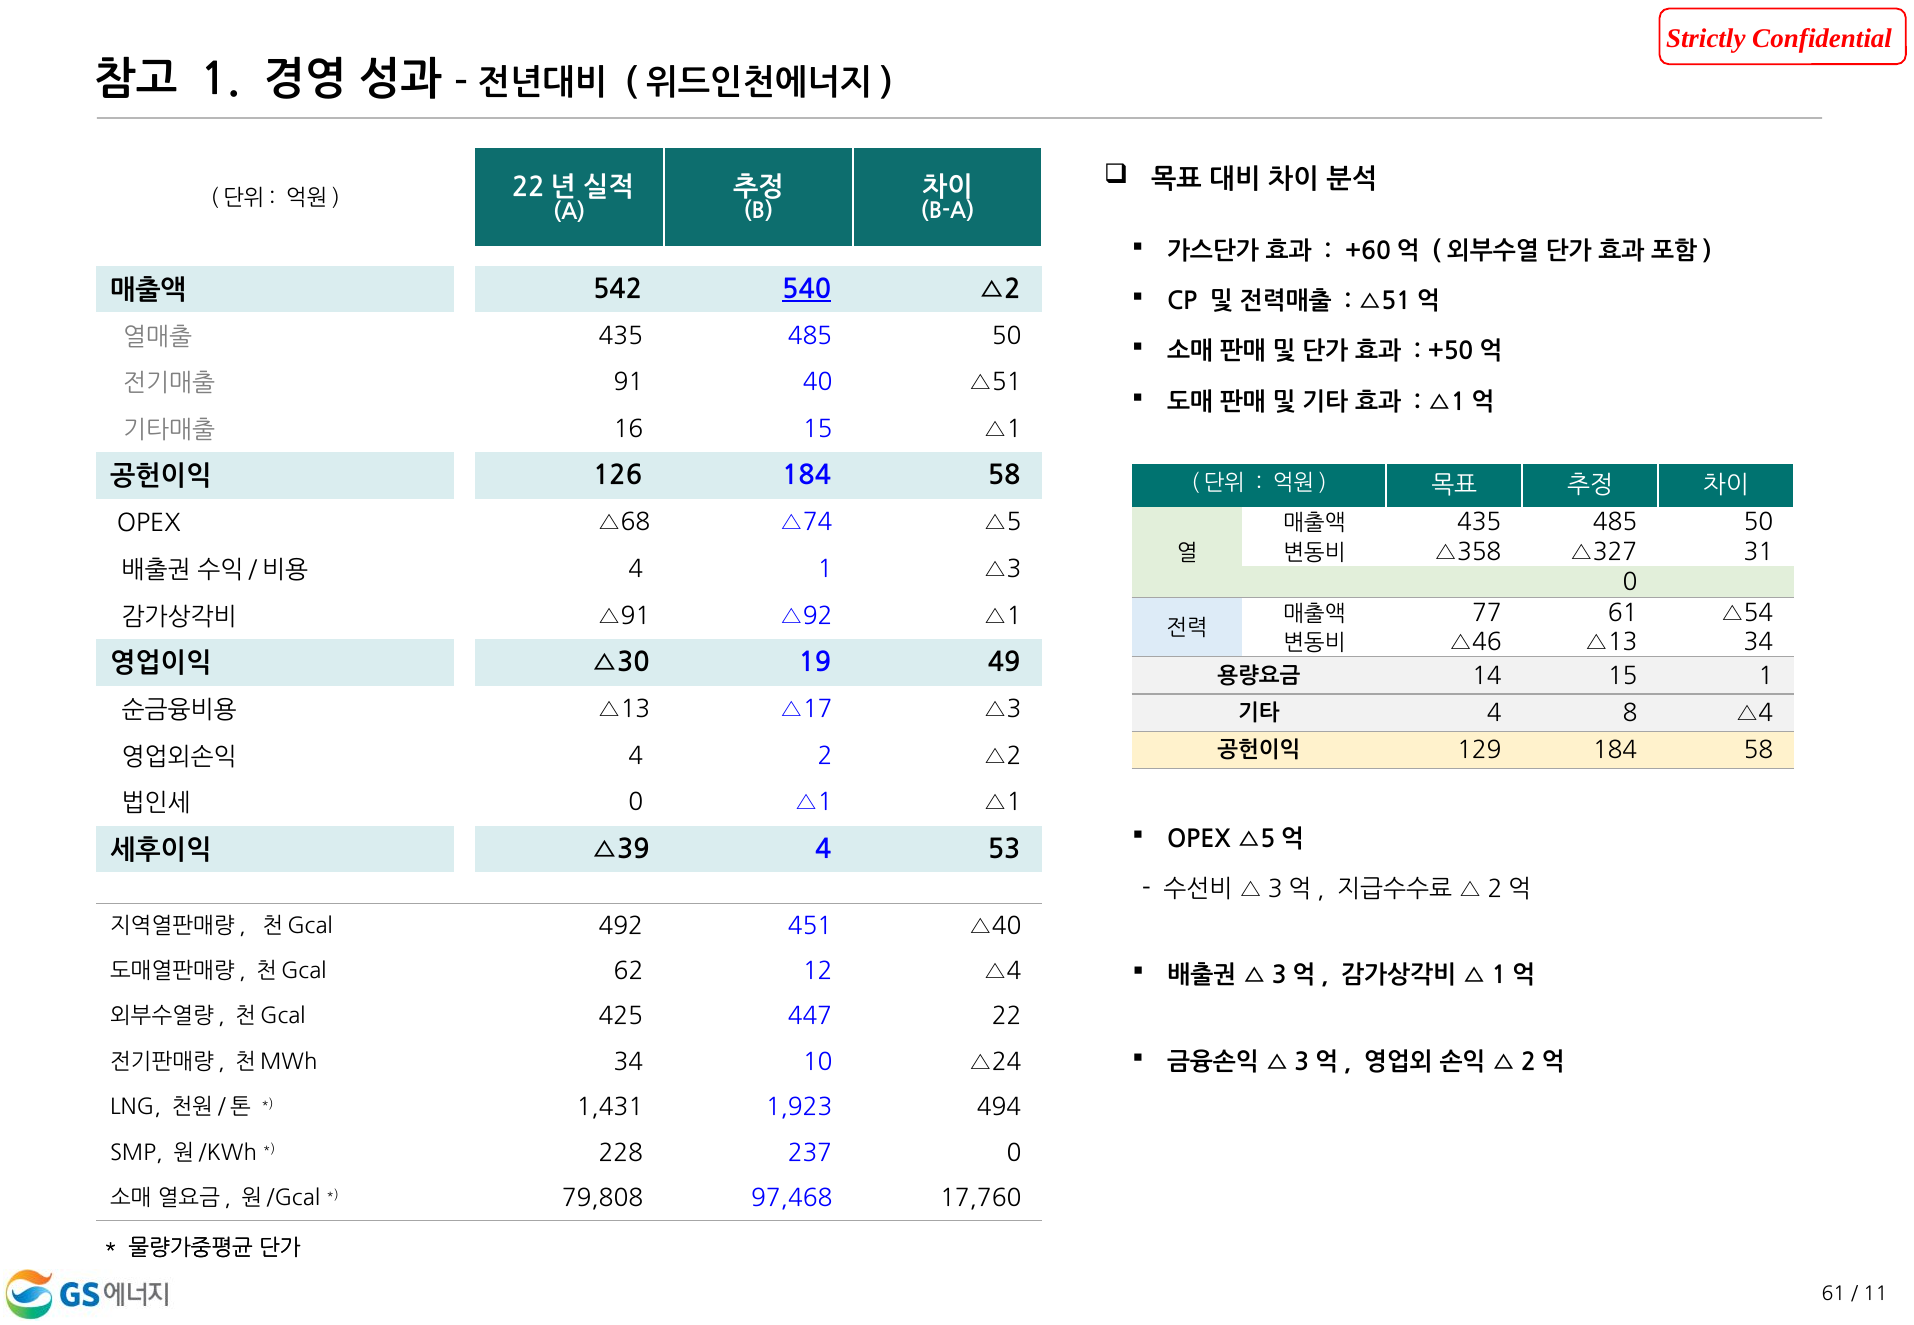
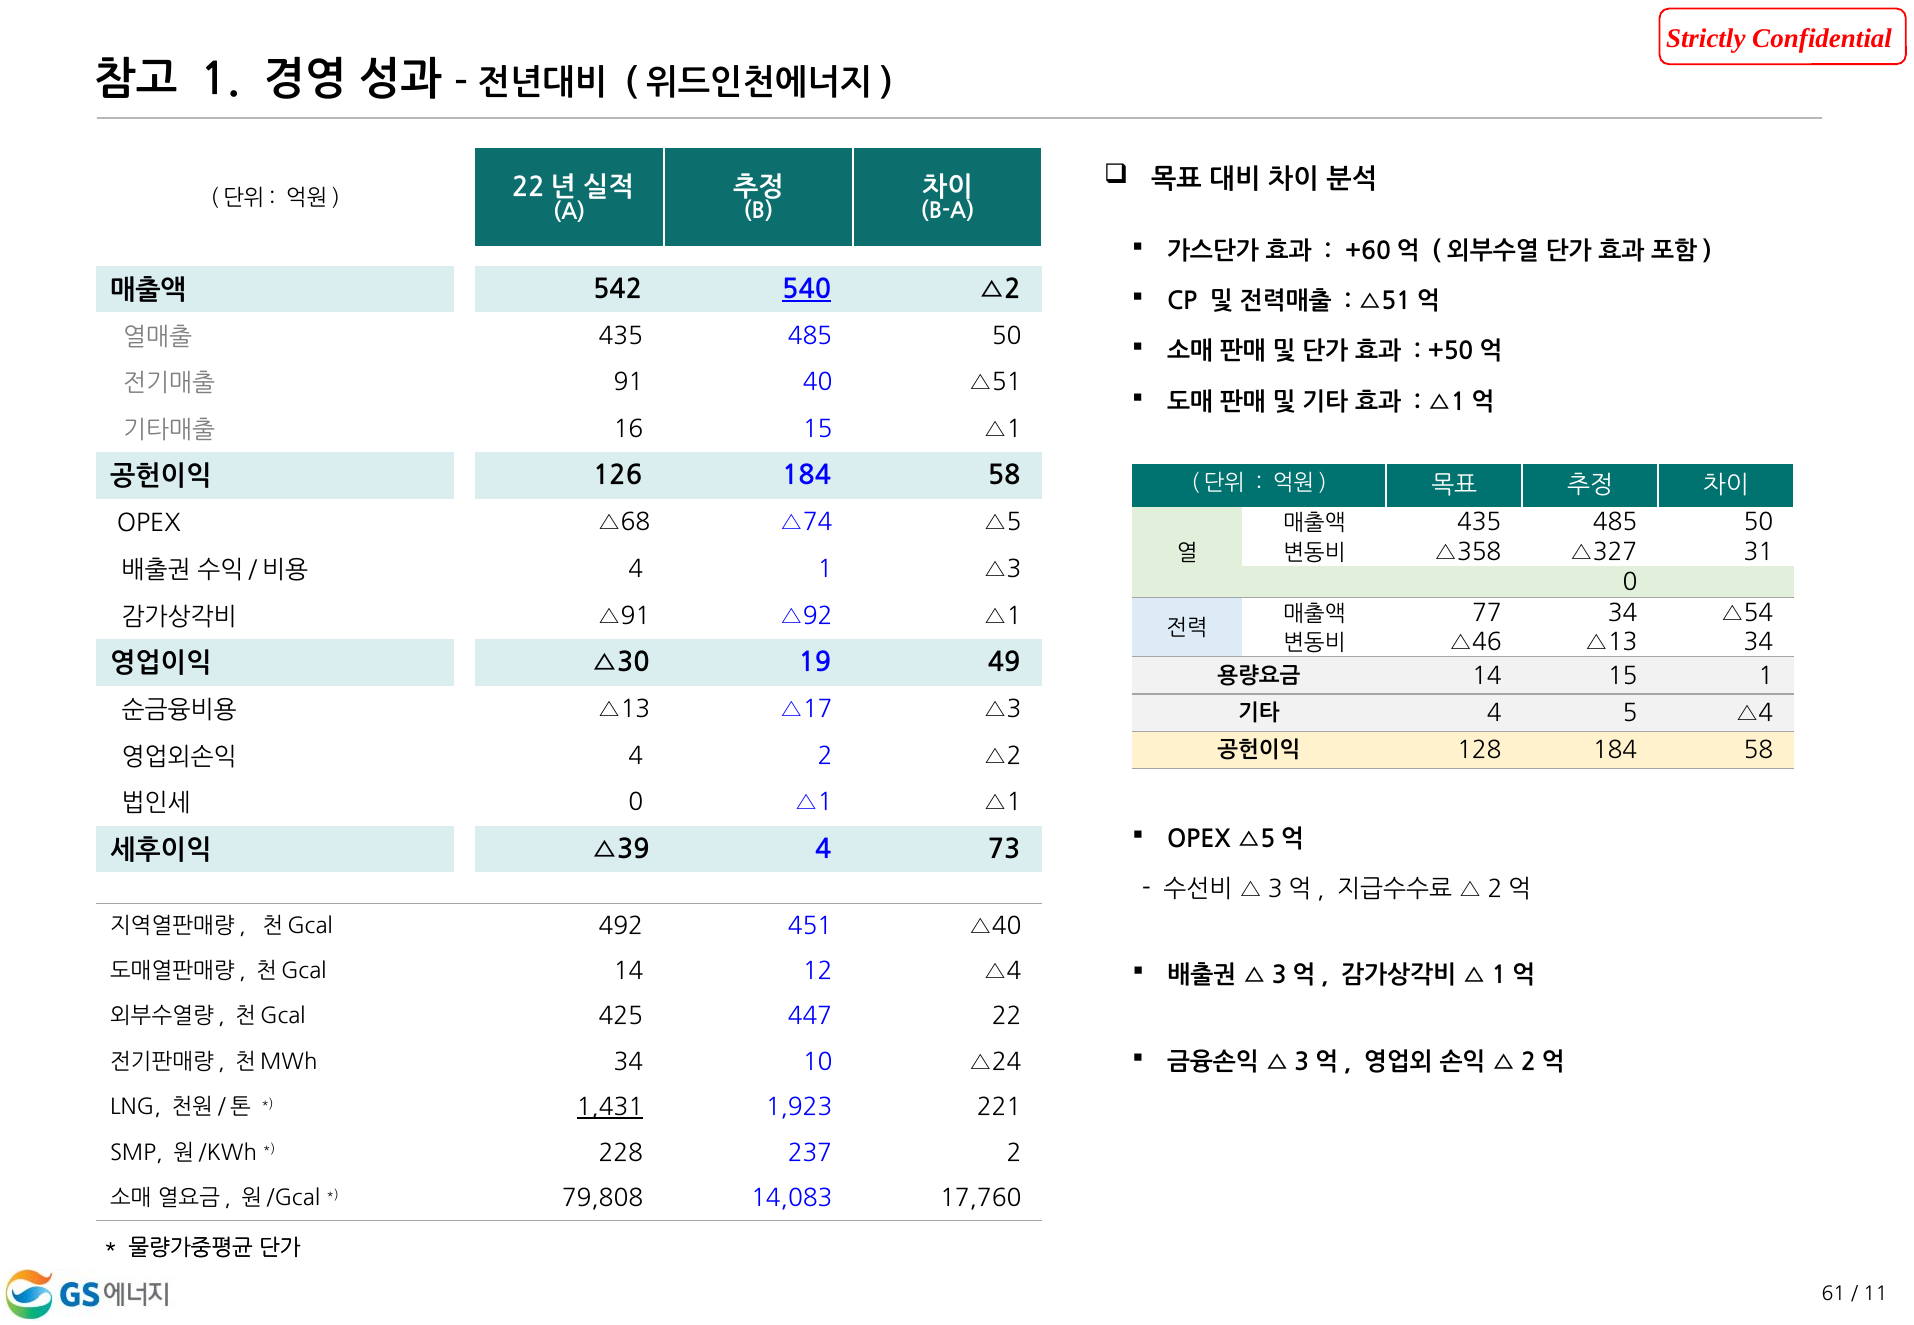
77 61: 61 -> 34 (1623, 613)
8: 8 -> 5 (1630, 713)
129: 129 -> 128 (1479, 750)
53: 53 -> 73 (1004, 849)
62: 62 -> 14 (629, 971)
1,431 underline: none -> present (610, 1108)
494: 494 -> 221 (999, 1108)
237 0: 0 -> 2 (1014, 1153)
97,468: 97,468 -> 14,083 (792, 1199)
